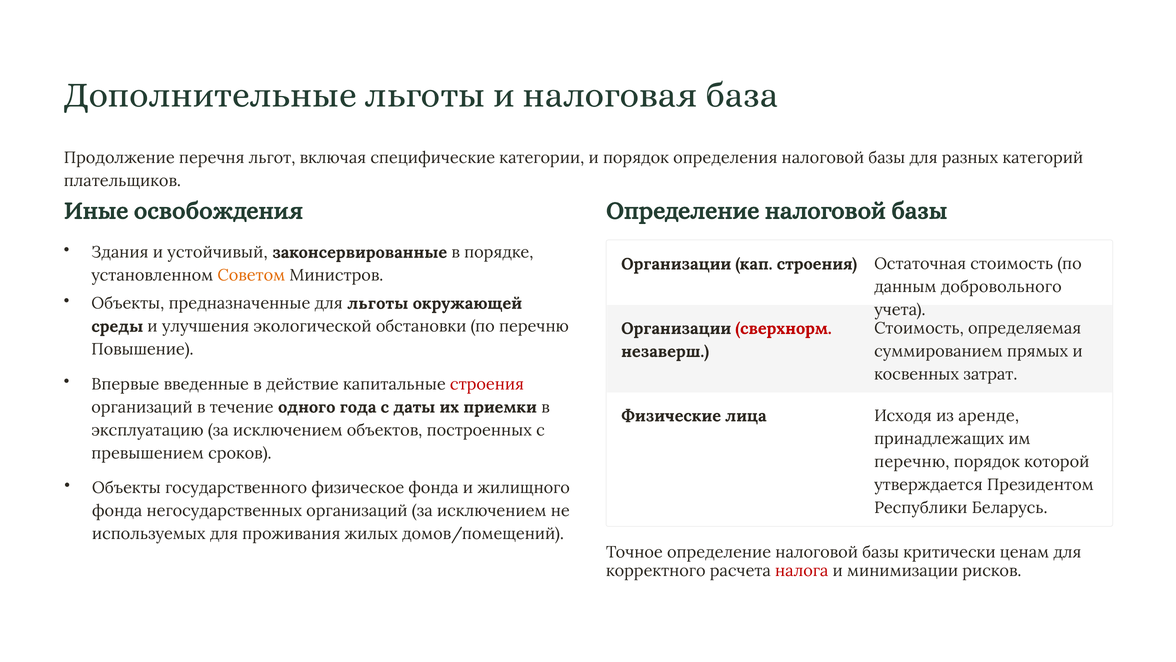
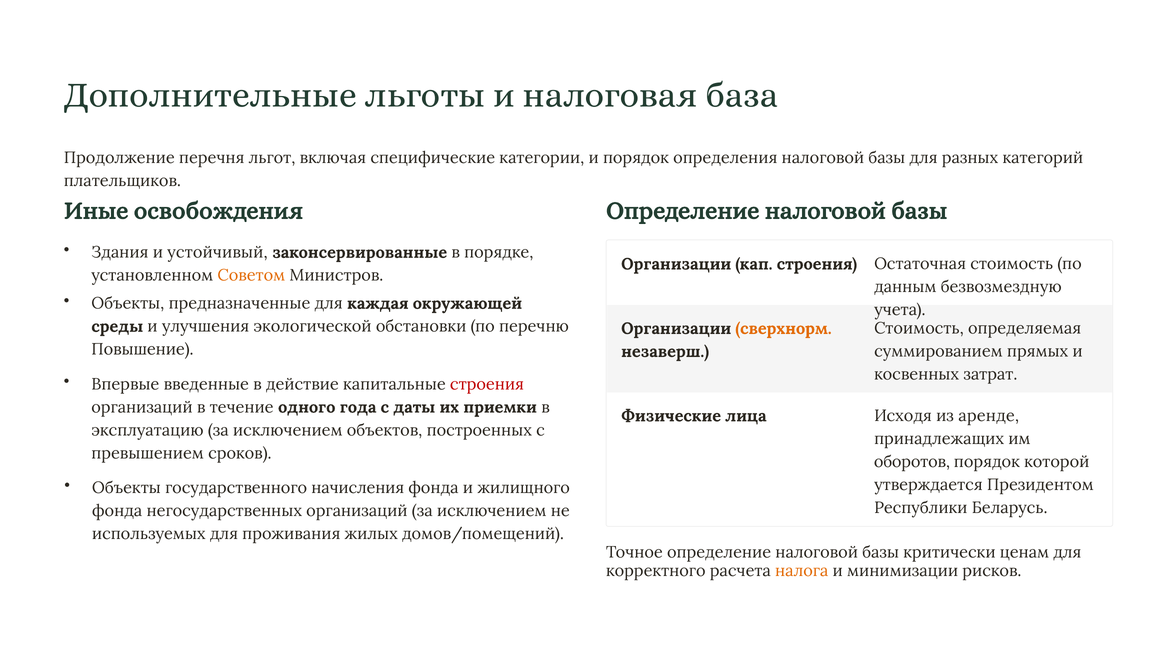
добровольного: добровольного -> безвозмездную (1001, 287)
для льготы: льготы -> каждая (378, 303)
сверхнорм colour: red -> orange (783, 328)
перечню: перечню -> оборотов (912, 462)
физическое: физическое -> начисления (358, 488)
налога colour: red -> orange (802, 570)
